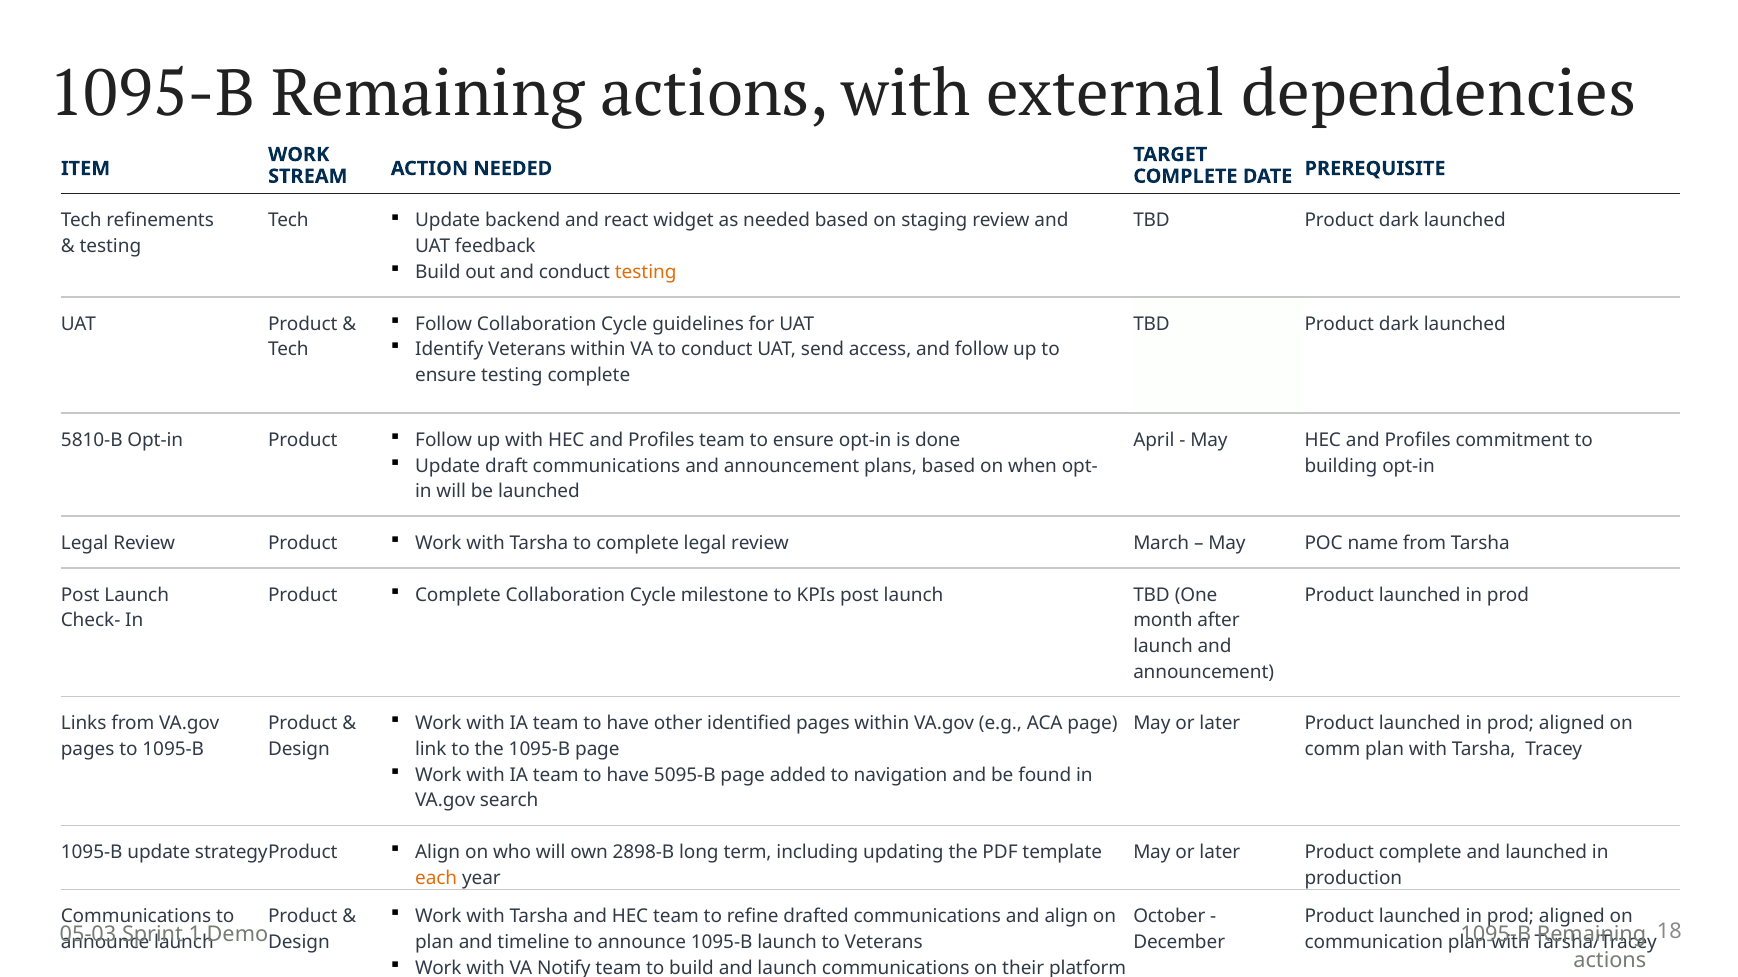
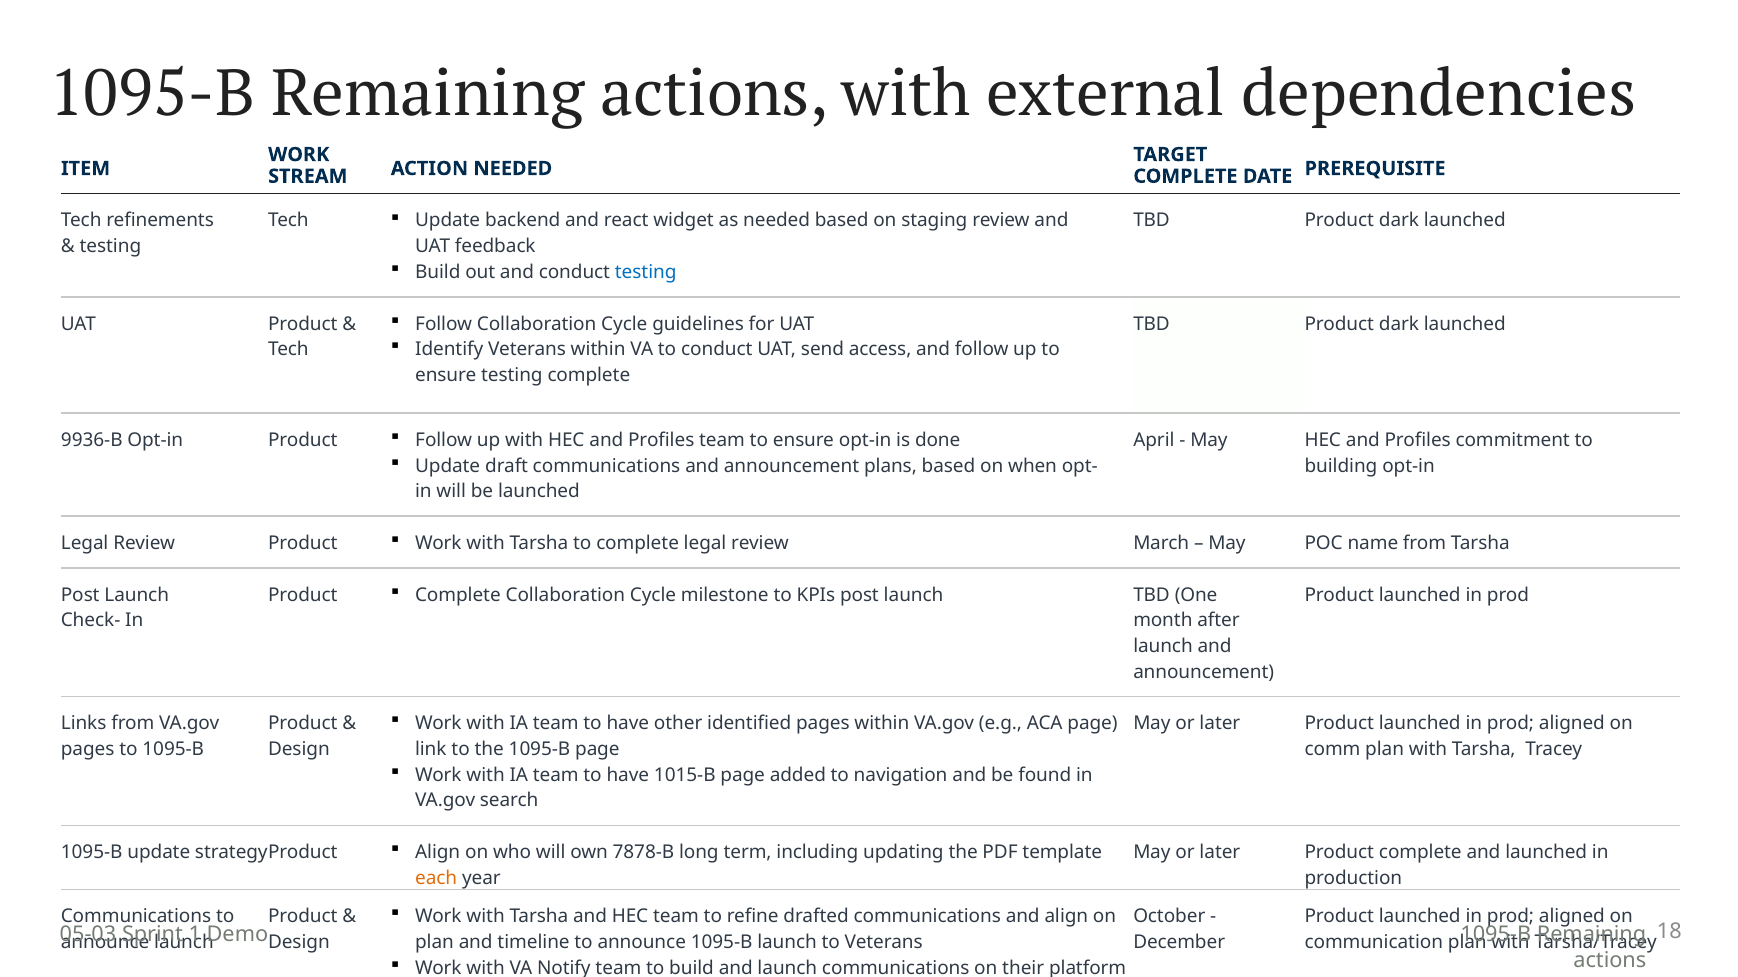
testing colour: orange -> blue (646, 272)
5810-B: 5810-B -> 9936-B (92, 440)
5095-B: 5095-B -> 1015-B (685, 775)
2898-B: 2898-B -> 7878-B (643, 853)
